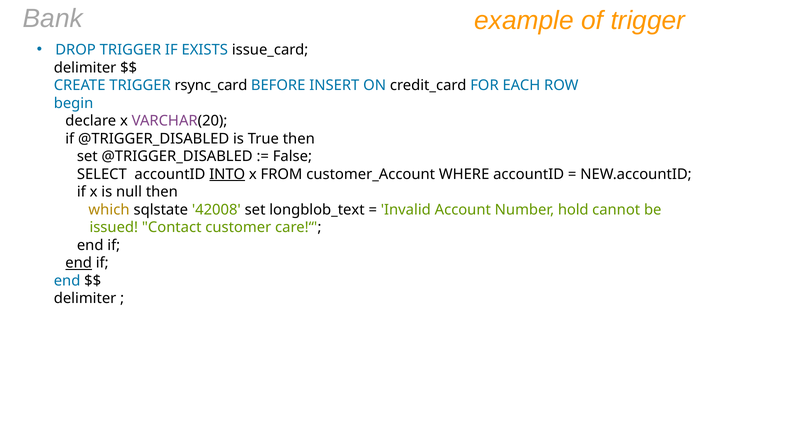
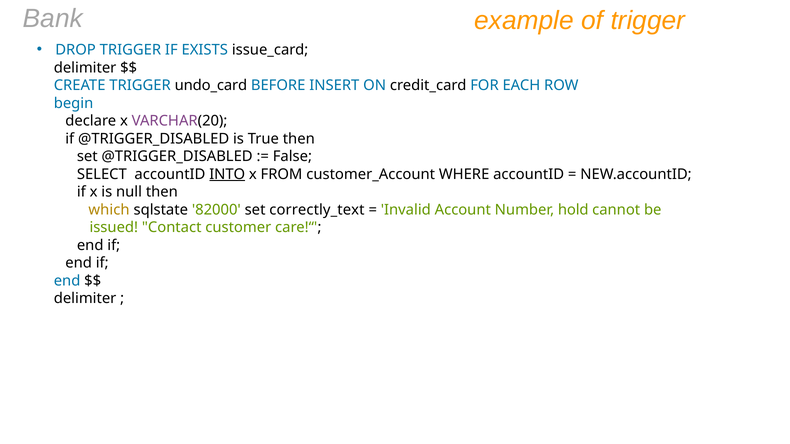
rsync_card: rsync_card -> undo_card (211, 85)
42008: 42008 -> 82000 (216, 210)
longblob_text: longblob_text -> correctly_text (317, 210)
end underline: present -> none (79, 263)
